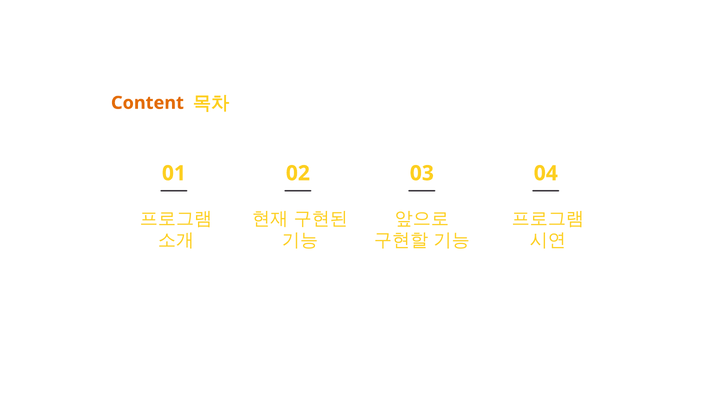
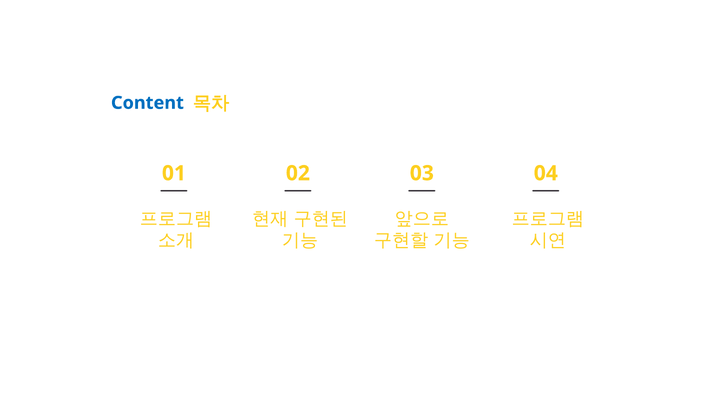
Content colour: orange -> blue (147, 103)
